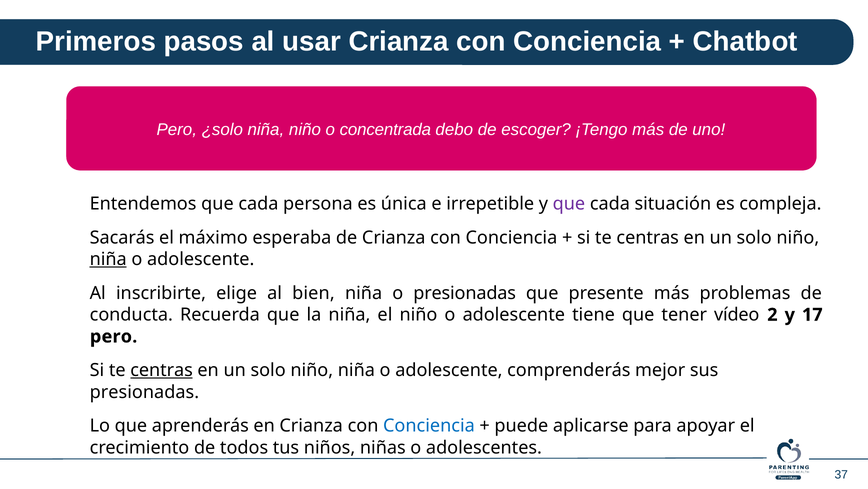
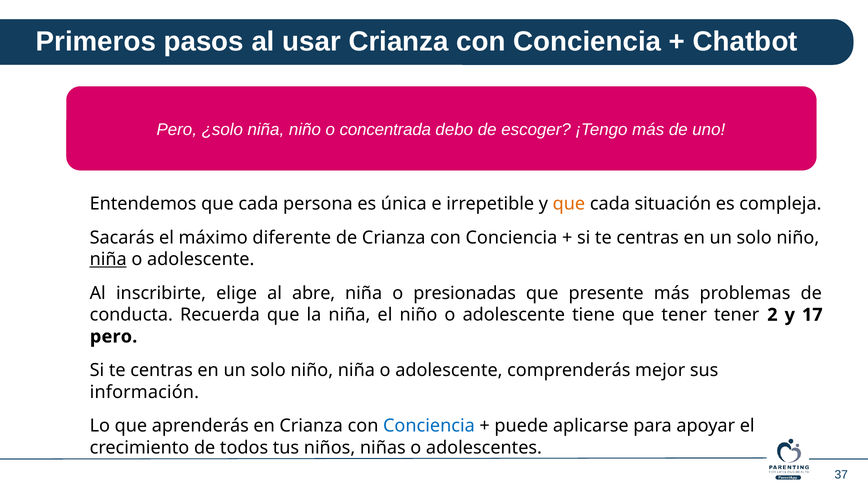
que colour: purple -> orange (569, 203)
esperaba: esperaba -> diferente (292, 237)
bien: bien -> abre (314, 293)
tener vídeo: vídeo -> tener (737, 314)
centras underline: present -> none (162, 370)
presionadas: presionadas -> información (144, 392)
